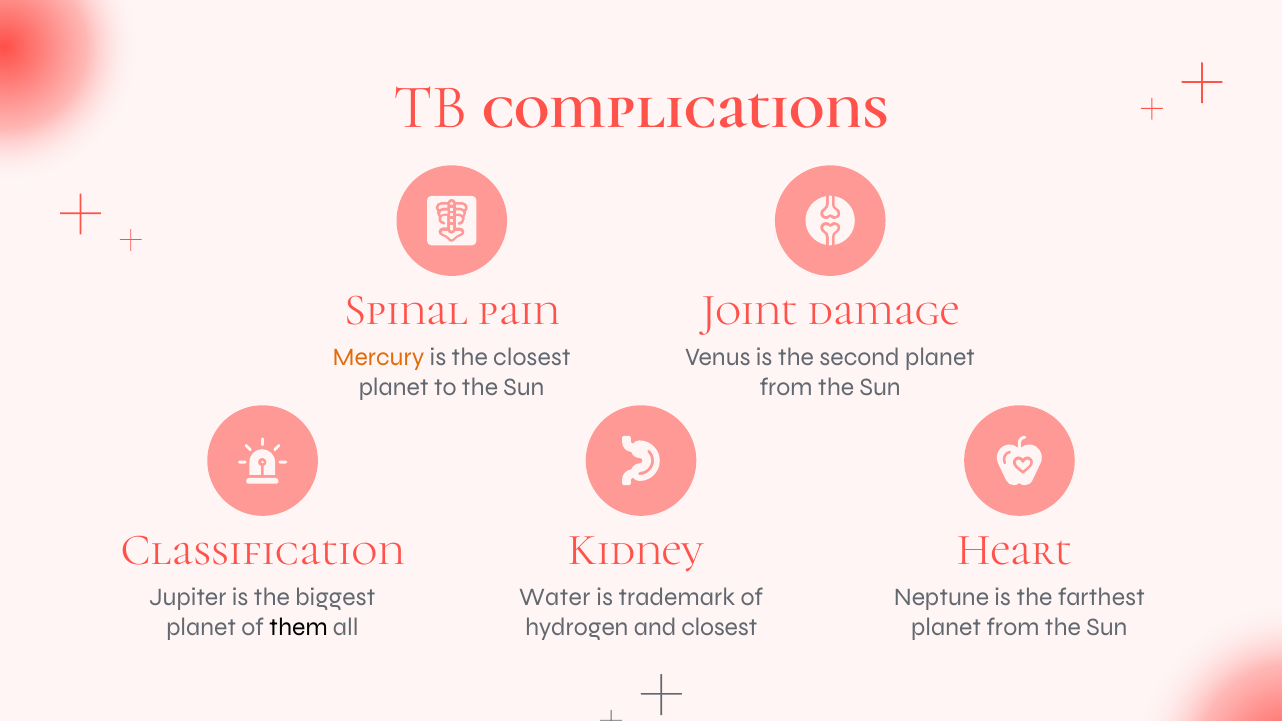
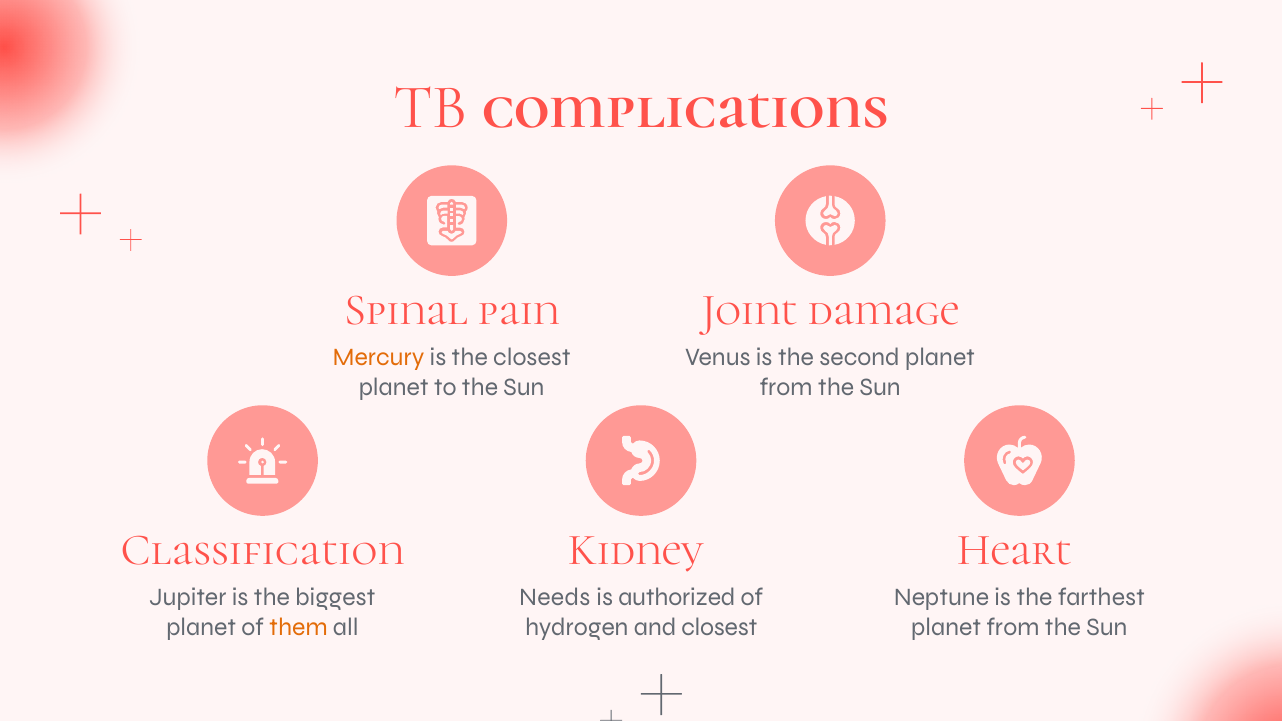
Water: Water -> Needs (555, 597)
trademark: trademark -> authorized (677, 597)
them colour: black -> orange (298, 627)
